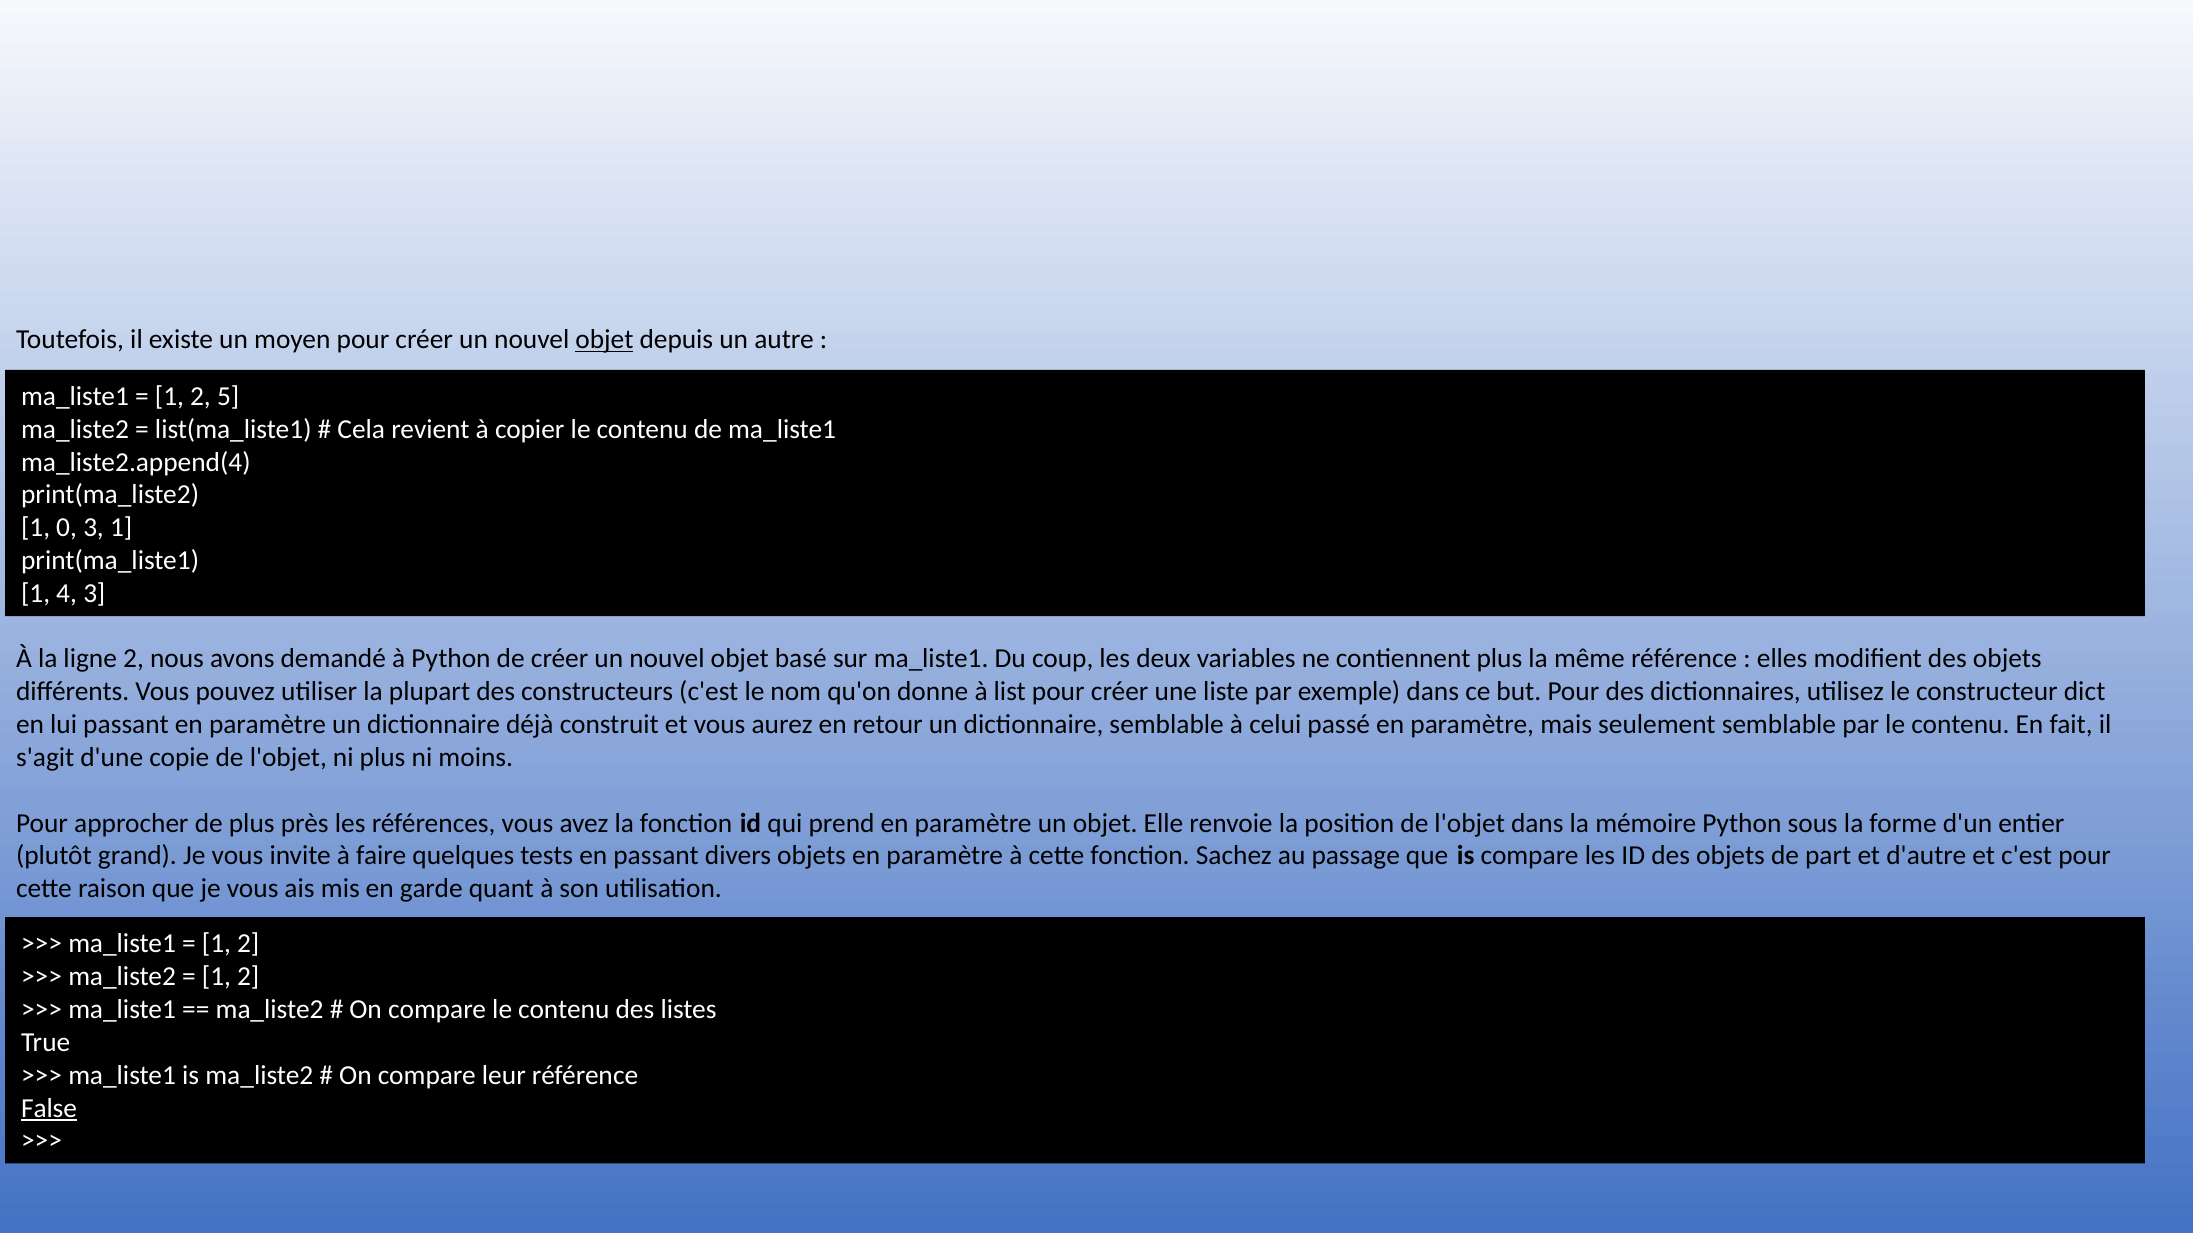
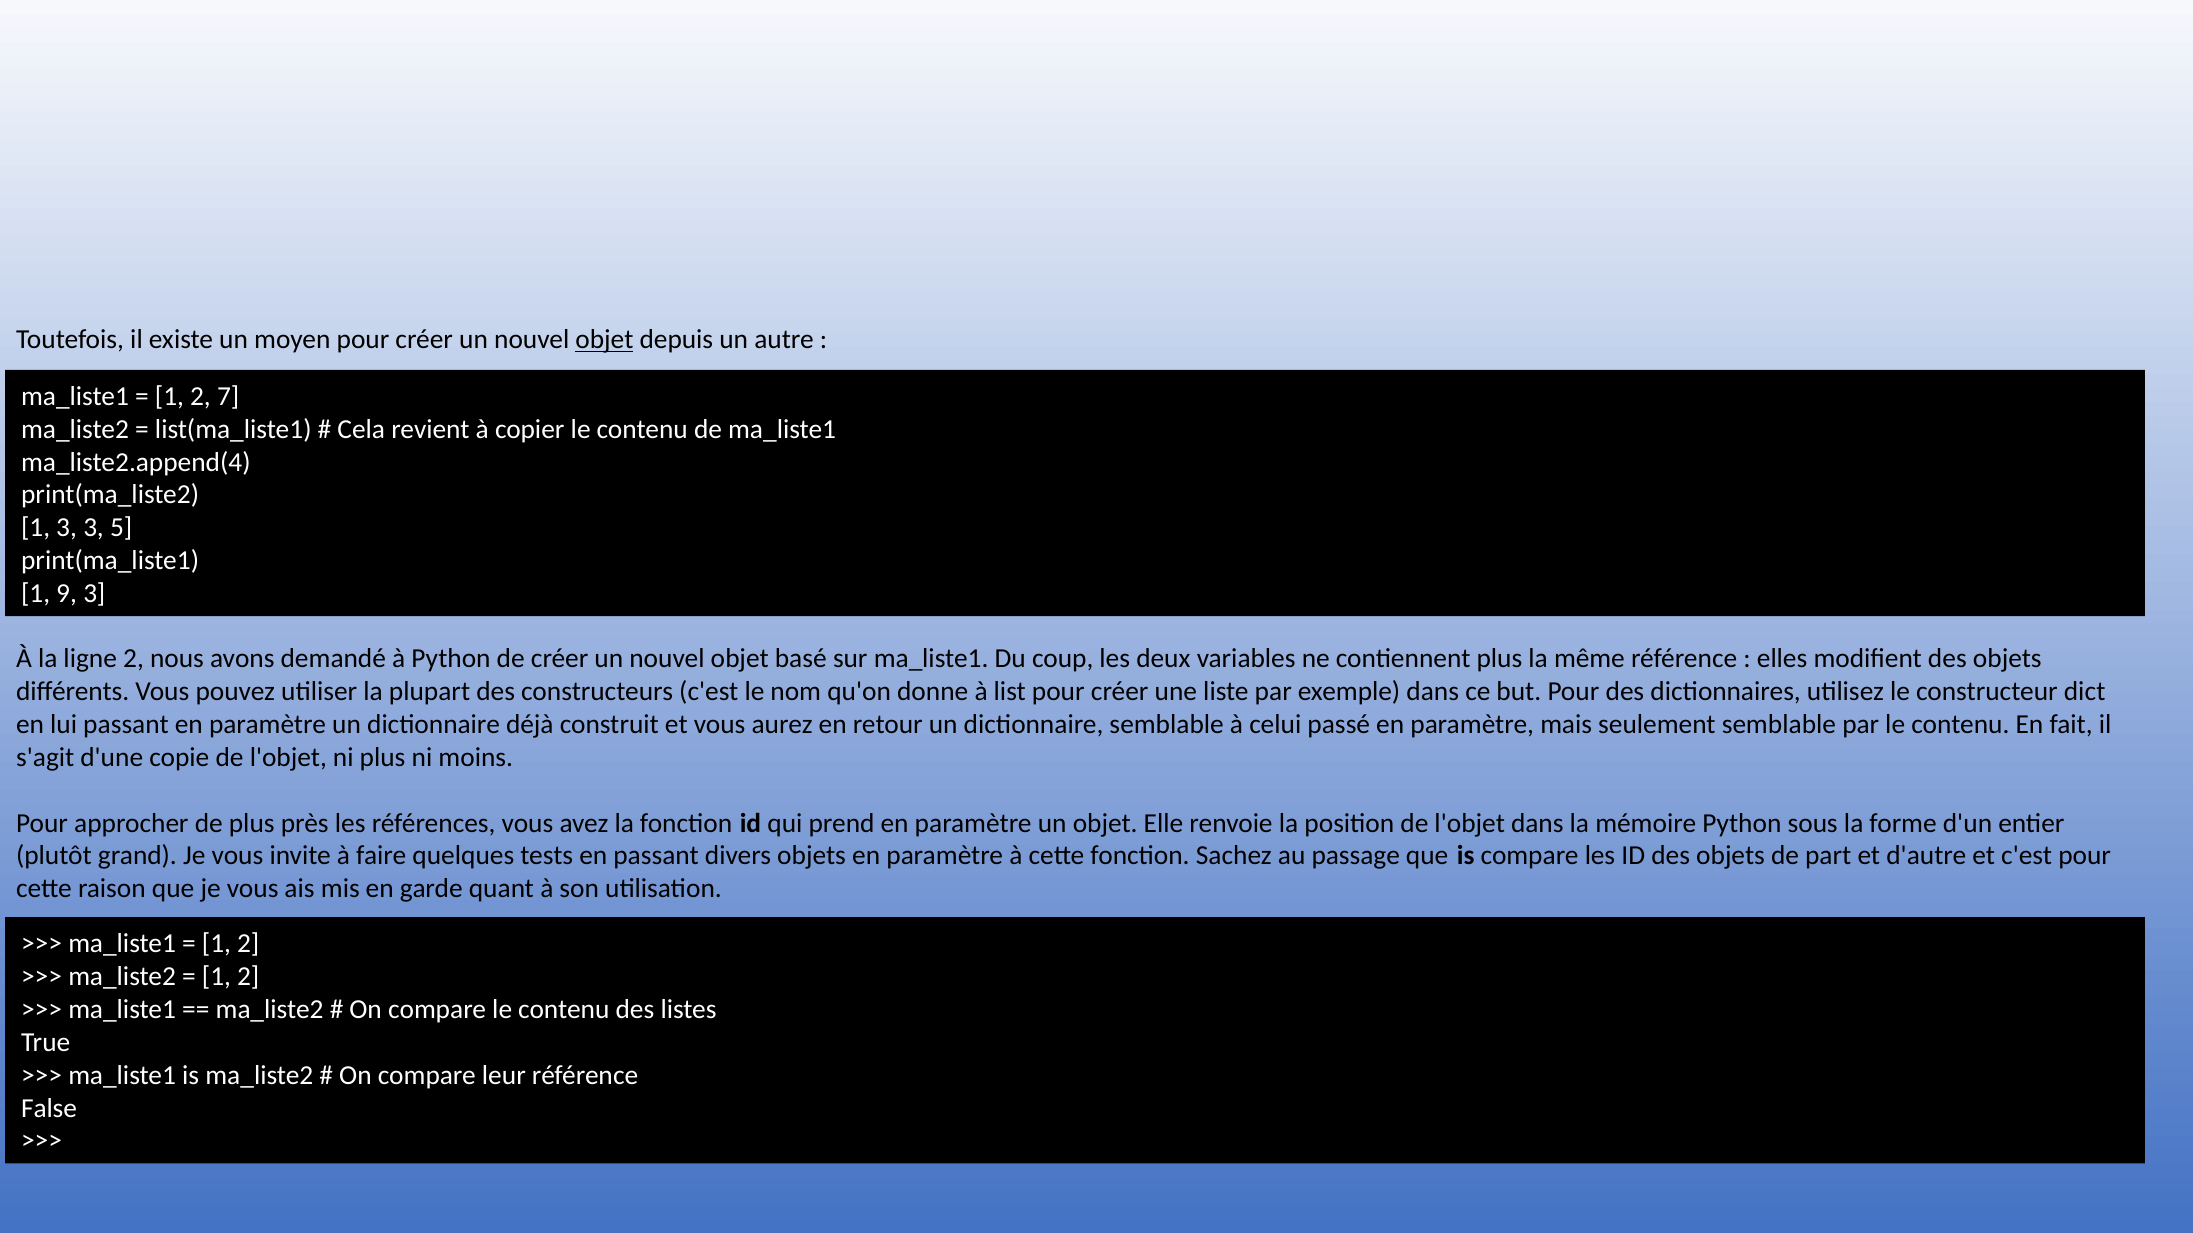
5: 5 -> 7 (228, 396)
1 0: 0 -> 3 (67, 528)
3 1: 1 -> 5 (121, 528)
4: 4 -> 9 (67, 594)
False underline: present -> none (49, 1108)
